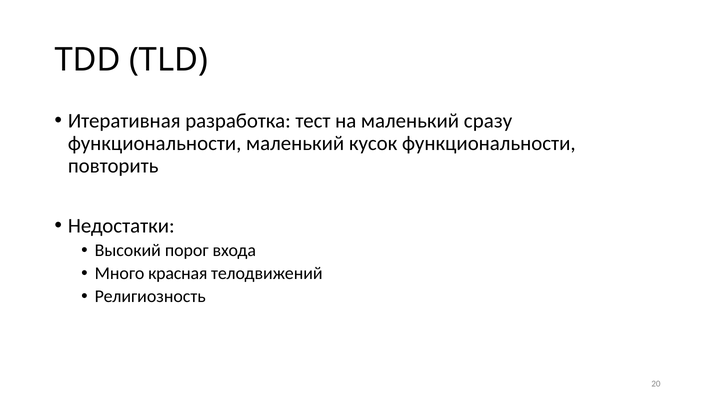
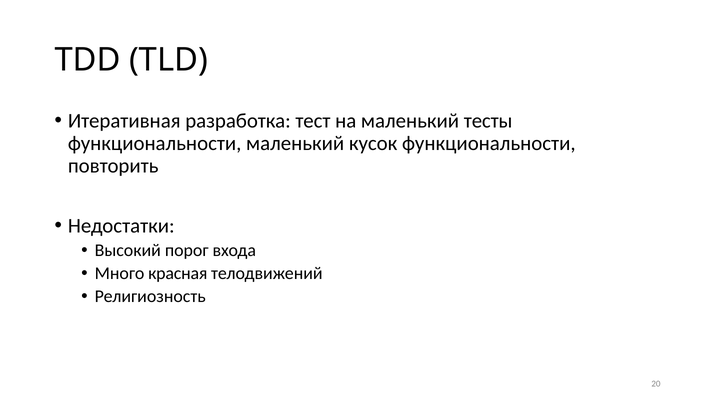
сразу: сразу -> тесты (488, 121)
